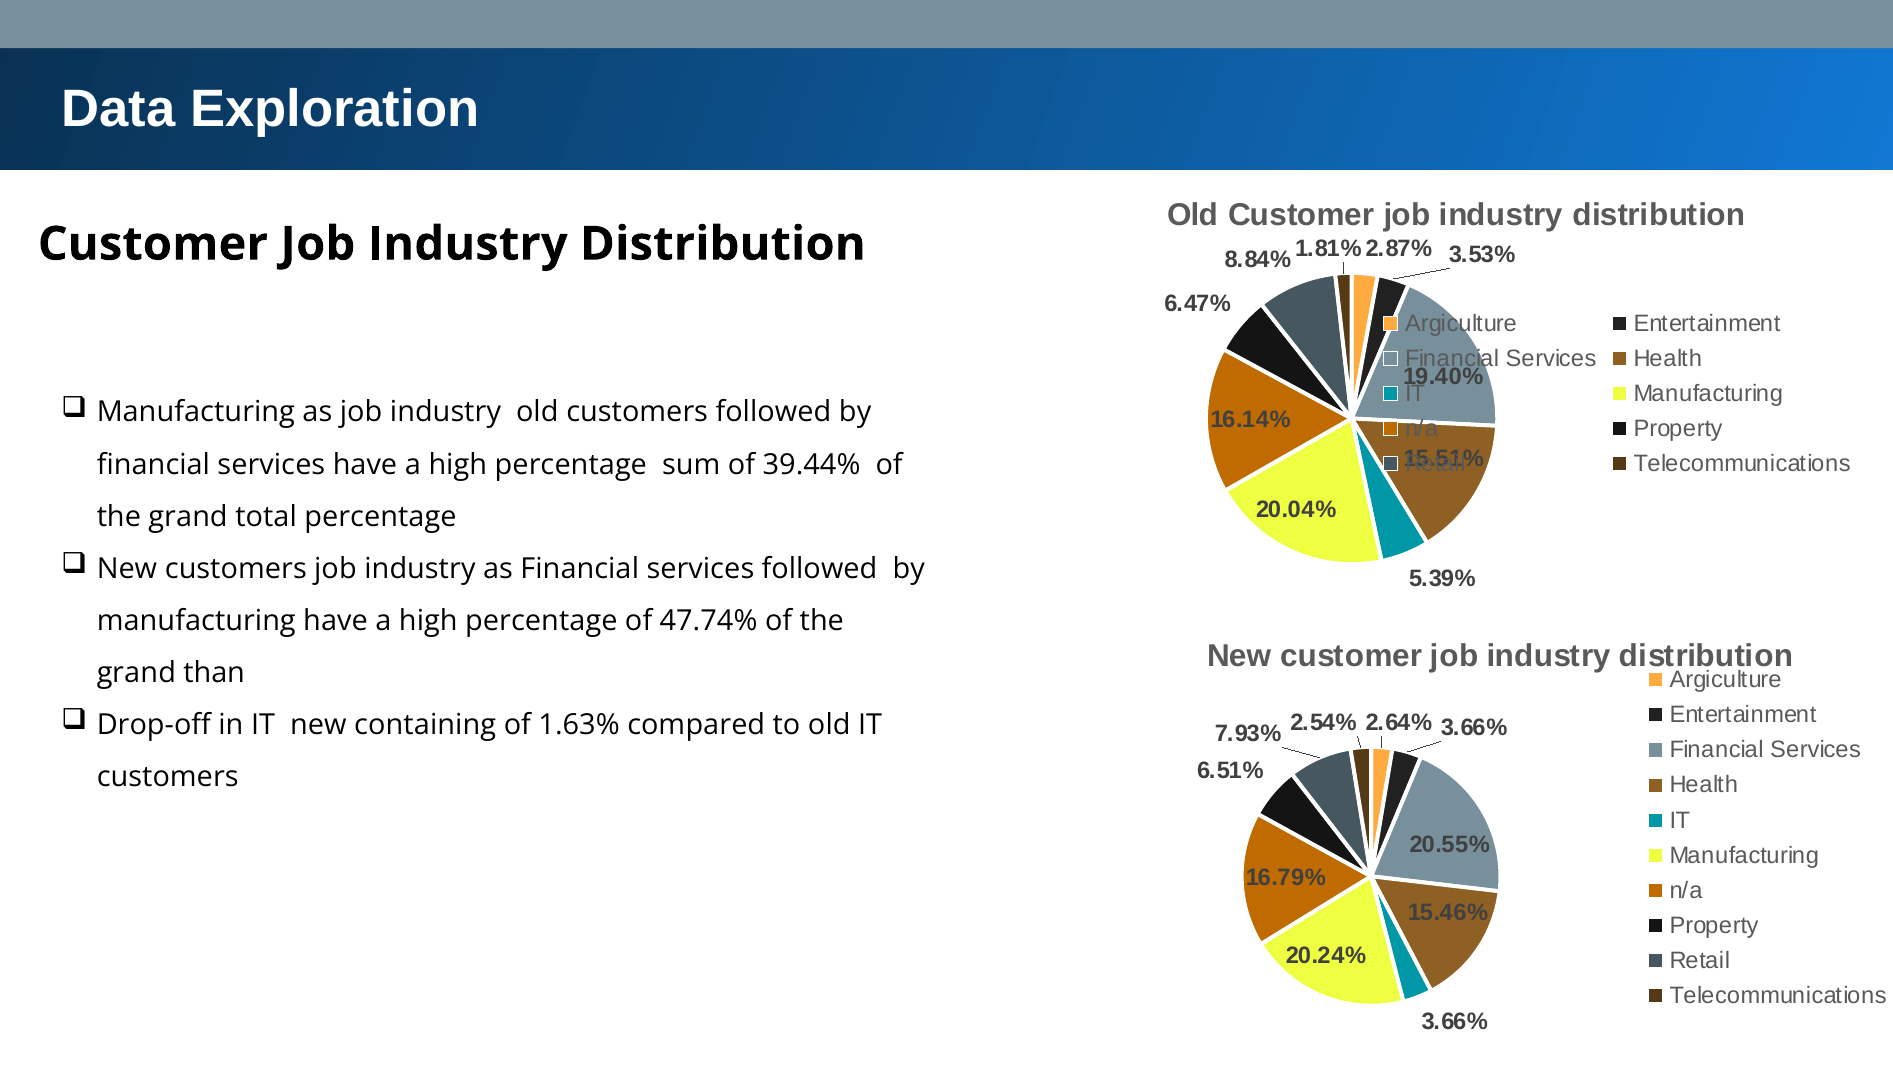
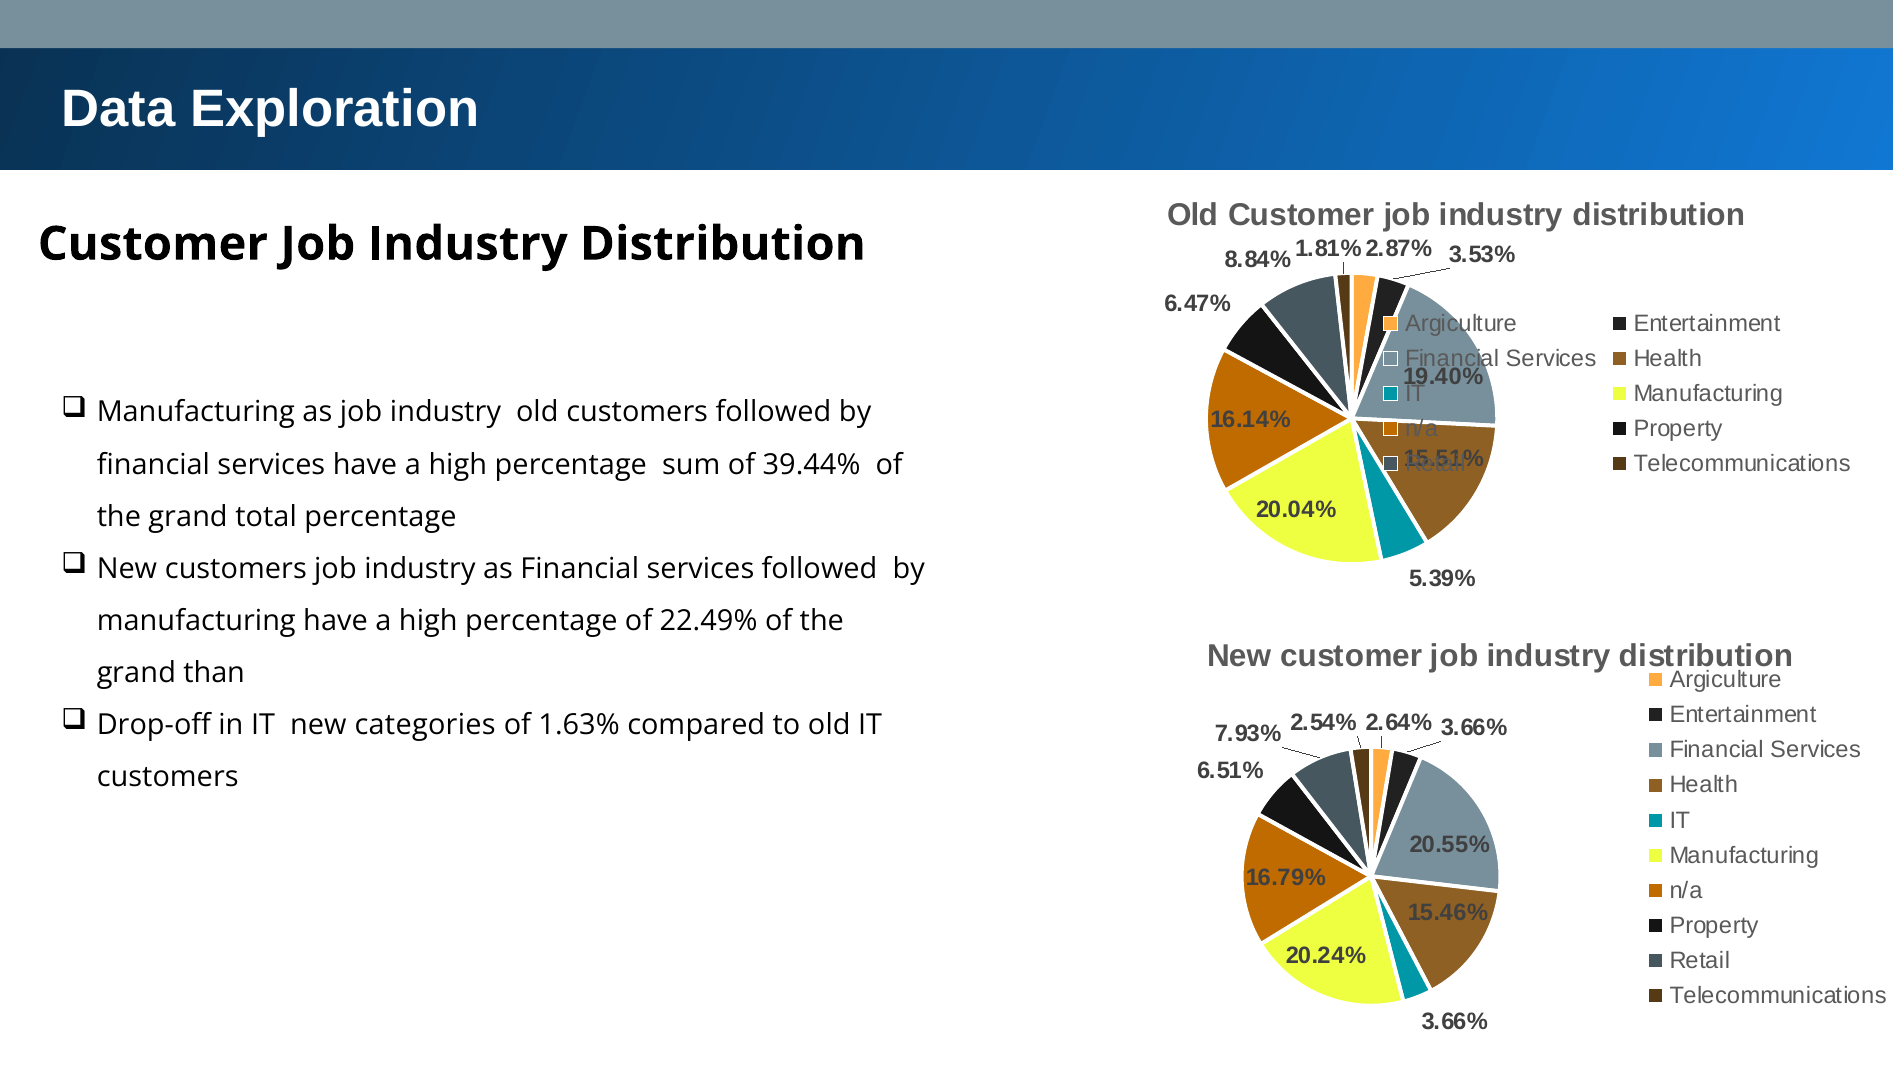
47.74%: 47.74% -> 22.49% (708, 621)
containing: containing -> categories (425, 725)
